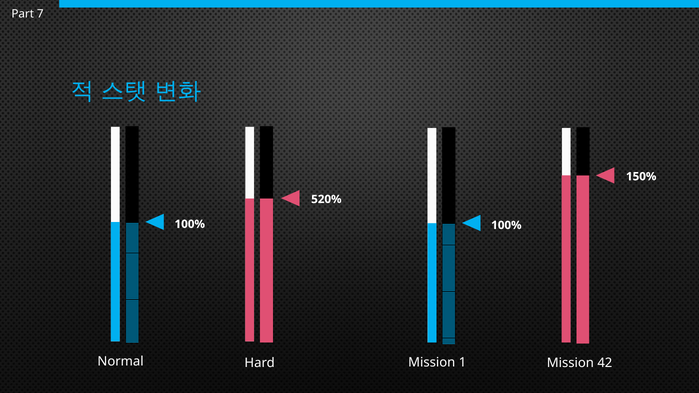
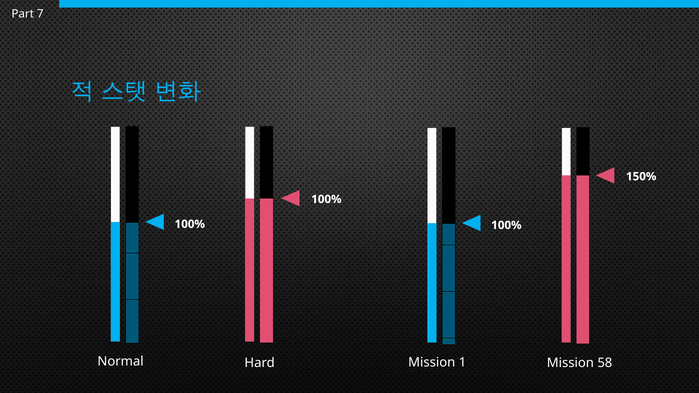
520%: 520% -> 100% (326, 199)
42: 42 -> 58 (605, 363)
